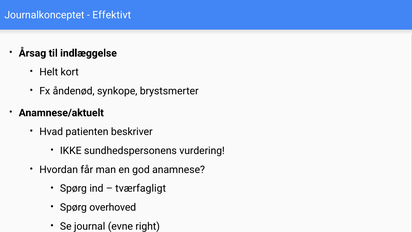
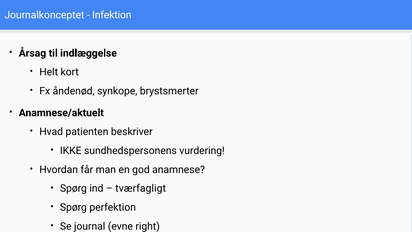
Effektivt: Effektivt -> Infektion (112, 15)
overhoved: overhoved -> perfektion (113, 207)
